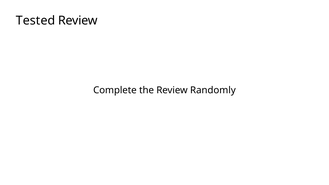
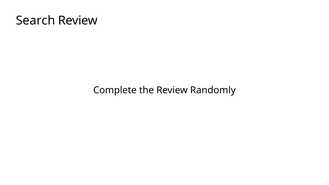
Tested: Tested -> Search (36, 21)
